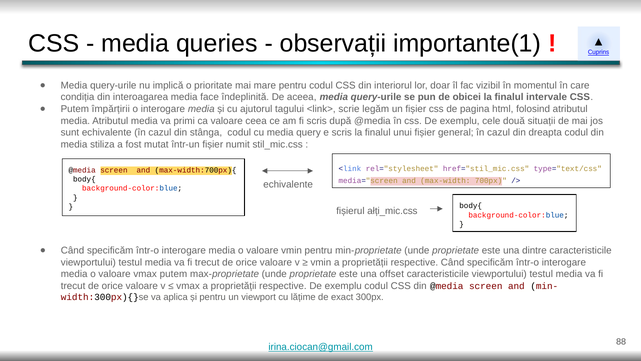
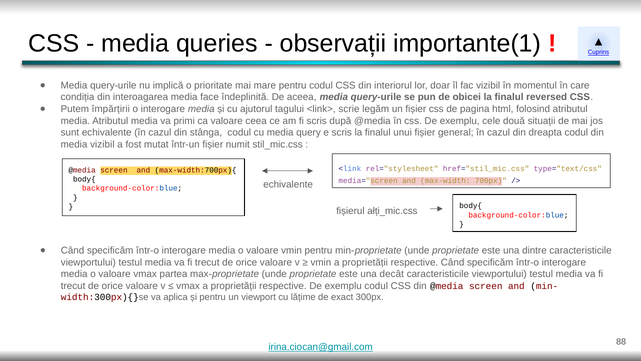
intervale: intervale -> reversed (547, 97)
media stiliza: stiliza -> vizibil (102, 144)
vmax putem: putem -> partea (173, 274)
offset: offset -> decât (392, 274)
